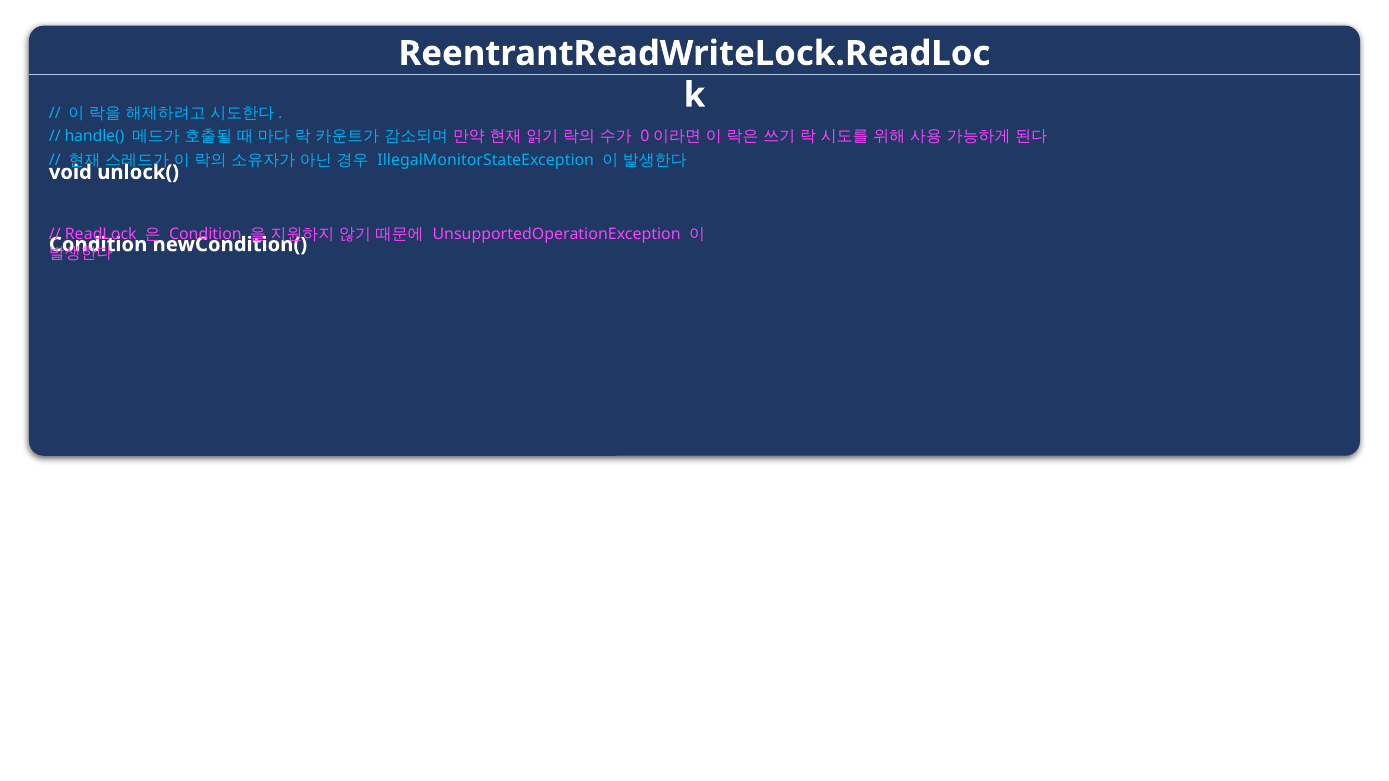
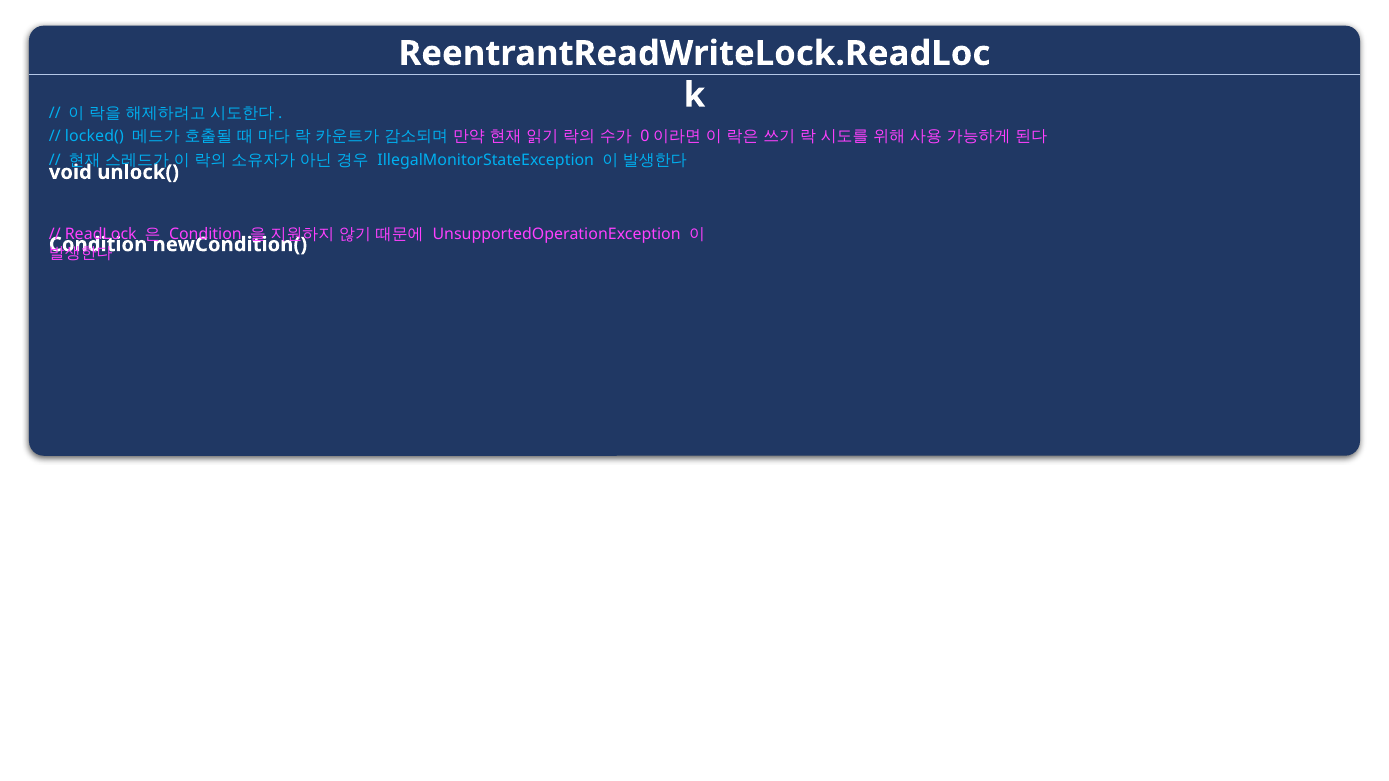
handle(: handle( -> locked( (94, 137)
